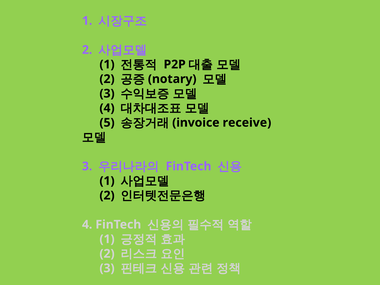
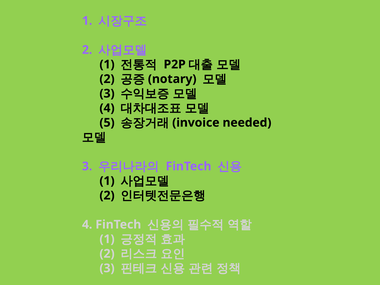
receive: receive -> needed (247, 123)
